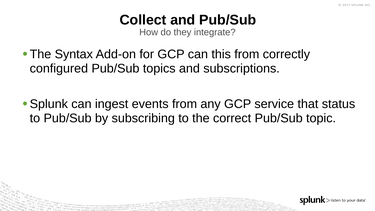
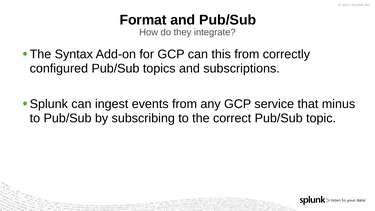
Collect: Collect -> Format (143, 20)
status: status -> minus (339, 104)
